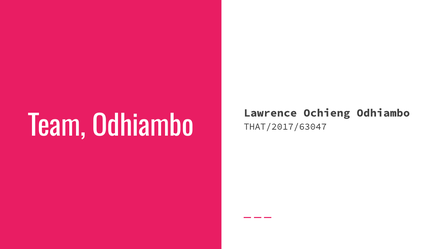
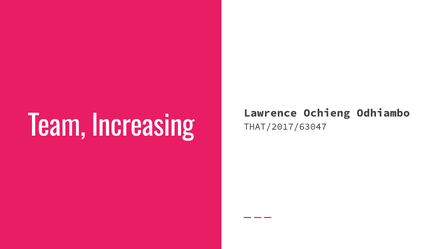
Team Odhiambo: Odhiambo -> Increasing (143, 127)
